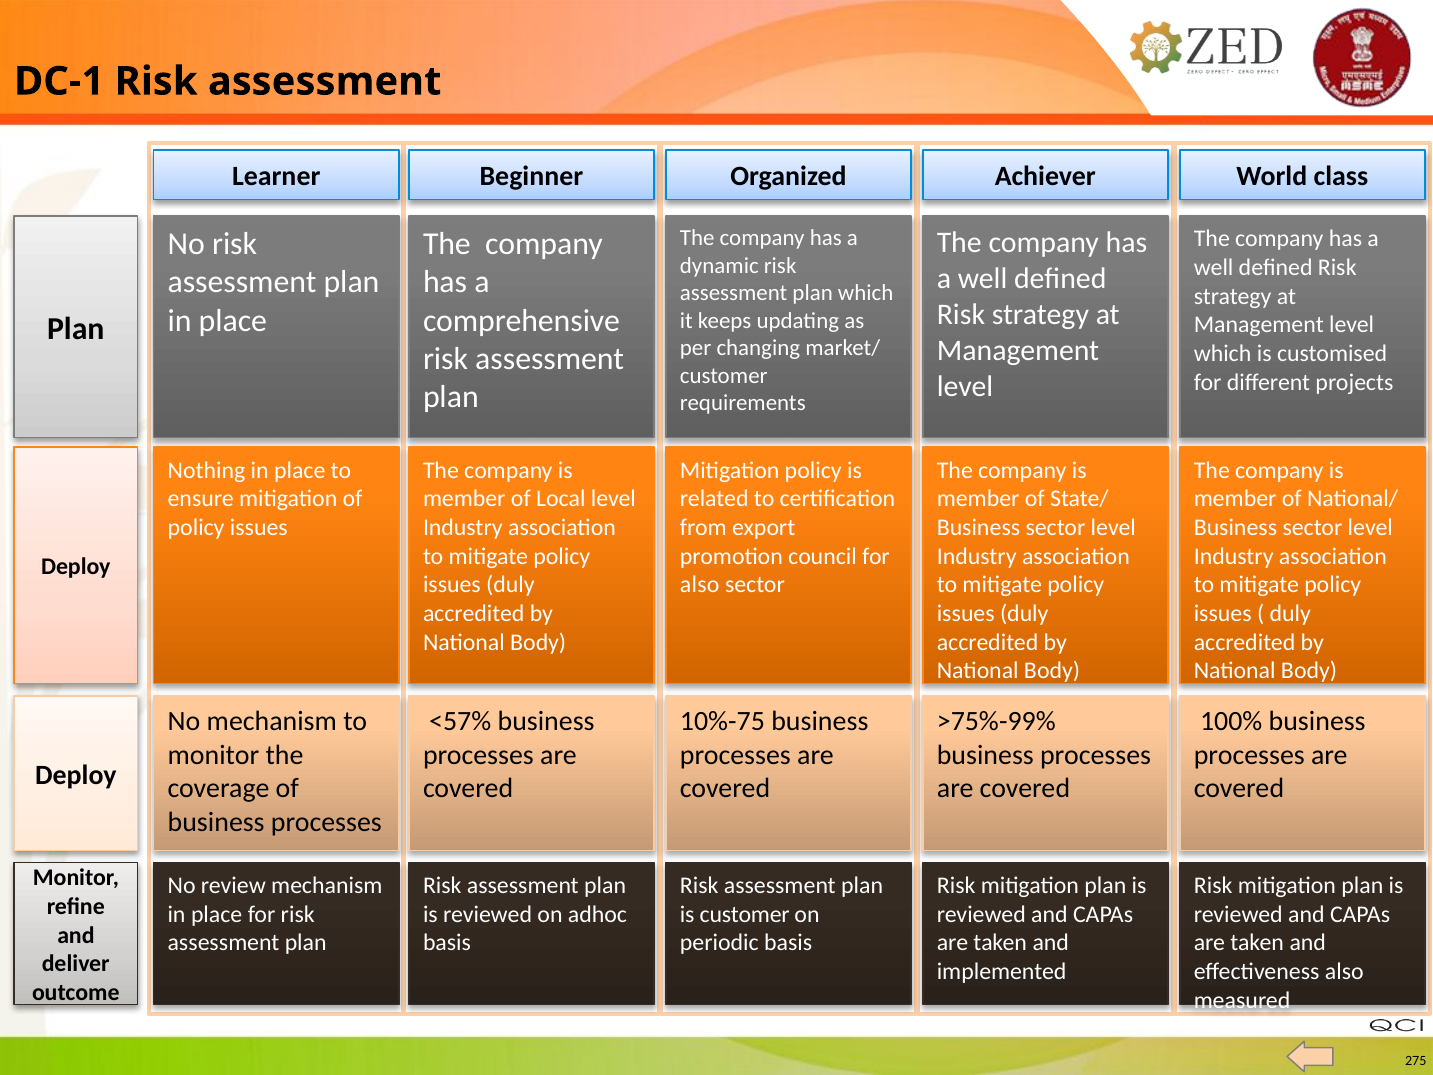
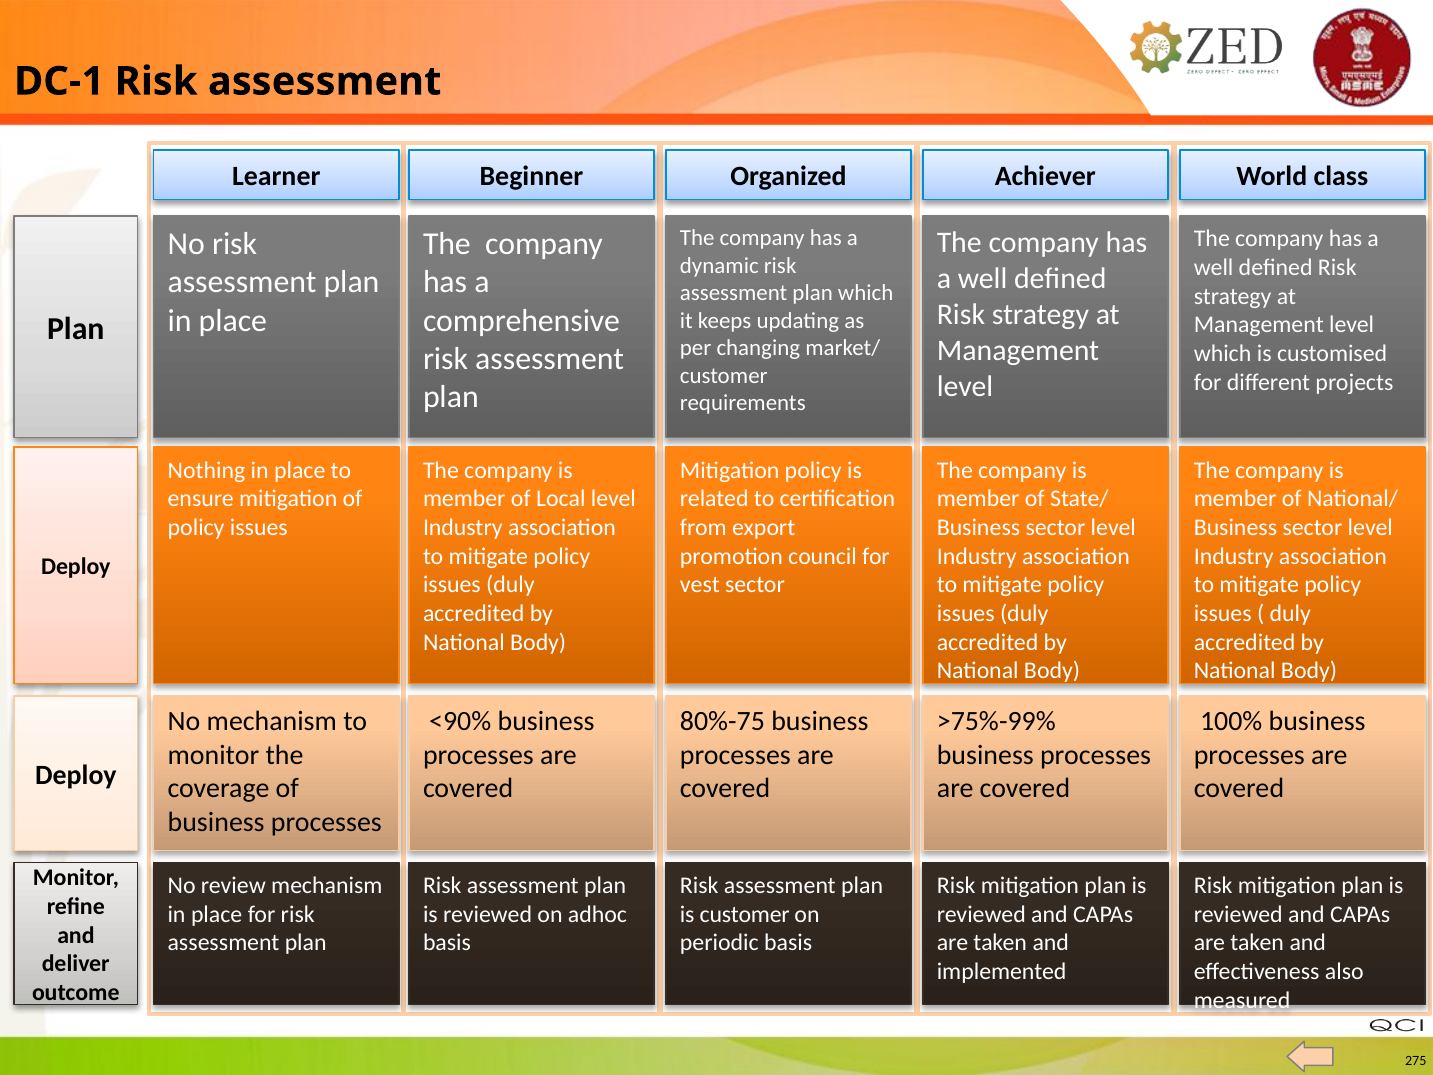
also: also -> vest (700, 585)
<57%: <57% -> <90% (460, 721)
10%-75: 10%-75 -> 80%-75 (722, 721)
